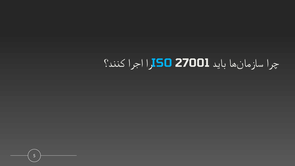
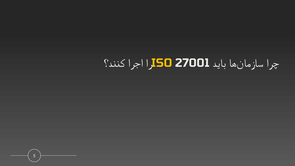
ISO colour: light blue -> yellow (162, 63)
